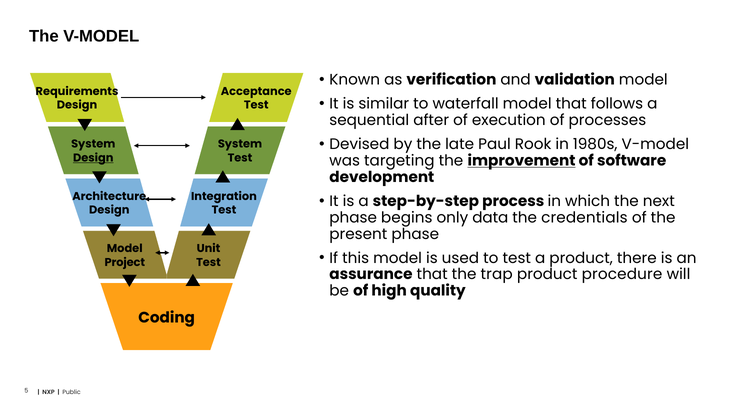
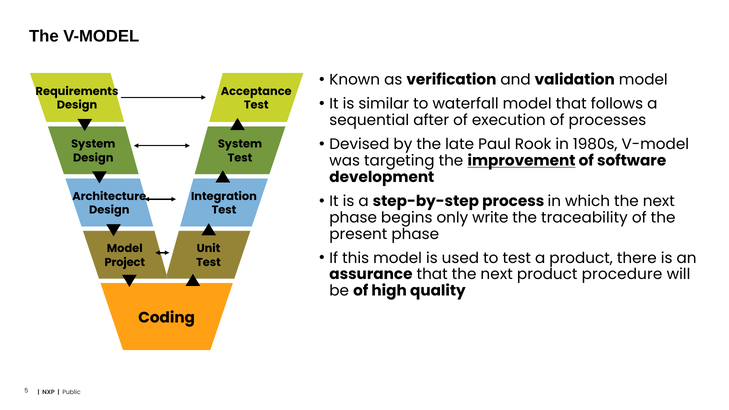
Design underline: present -> none (93, 158)
data: data -> write (490, 218)
credentials: credentials -> traceability (584, 218)
that the trap: trap -> next (497, 274)
